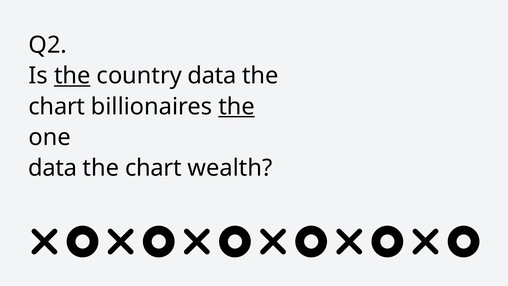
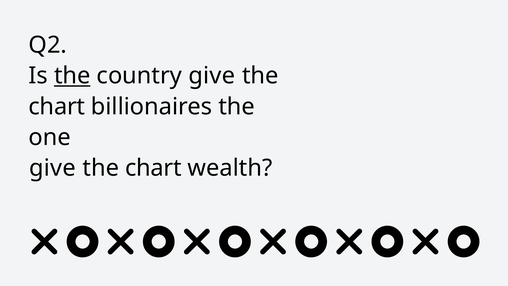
country data: data -> give (212, 76)
the underline: present -> none (237, 106)
data: data -> give (52, 168)
